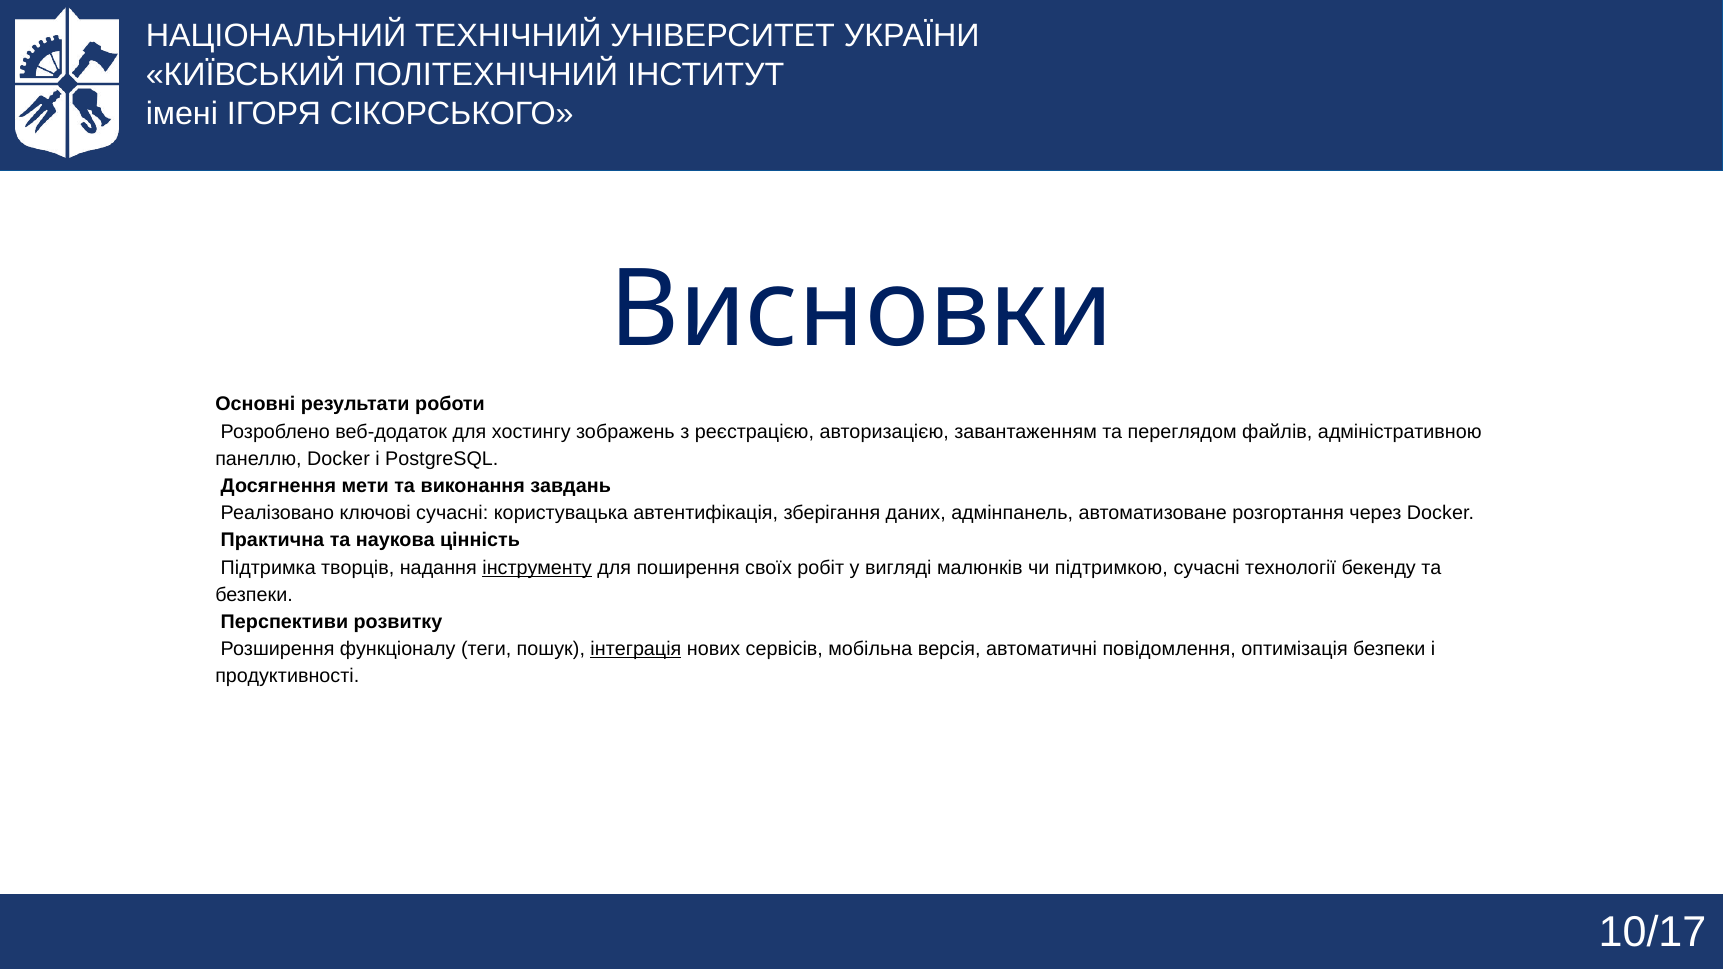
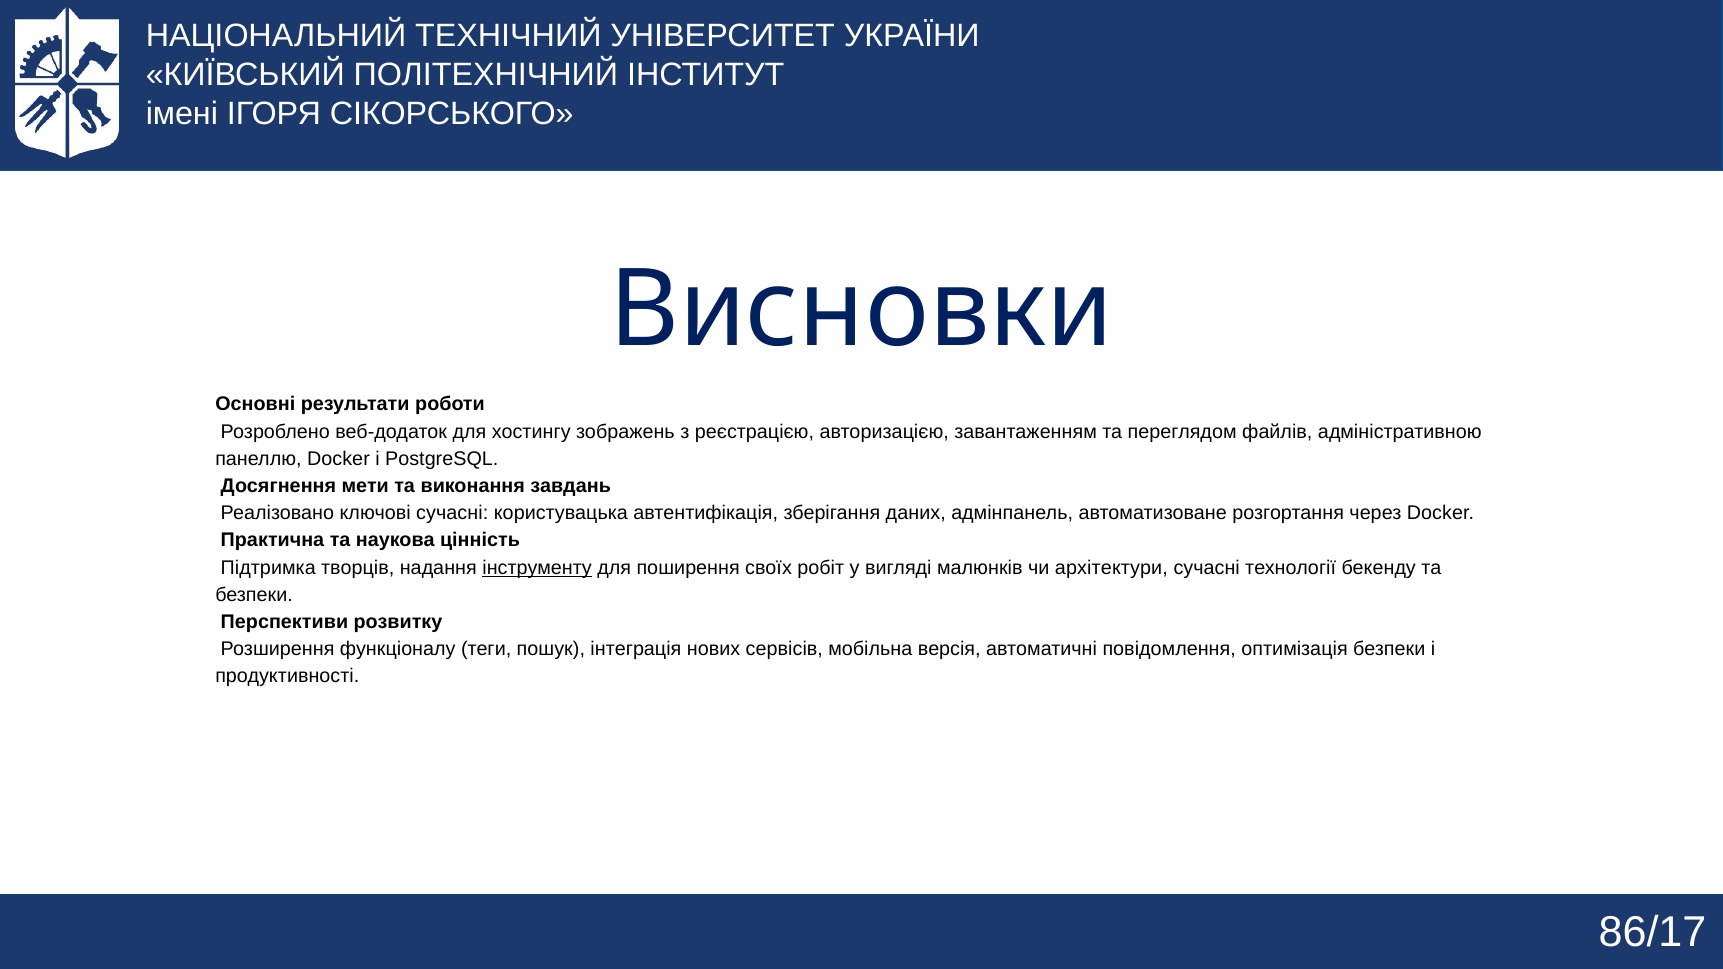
підтримкою: підтримкою -> архітектури (1111, 568)
інтеграція underline: present -> none (636, 649)
10/17: 10/17 -> 86/17 (1652, 933)
